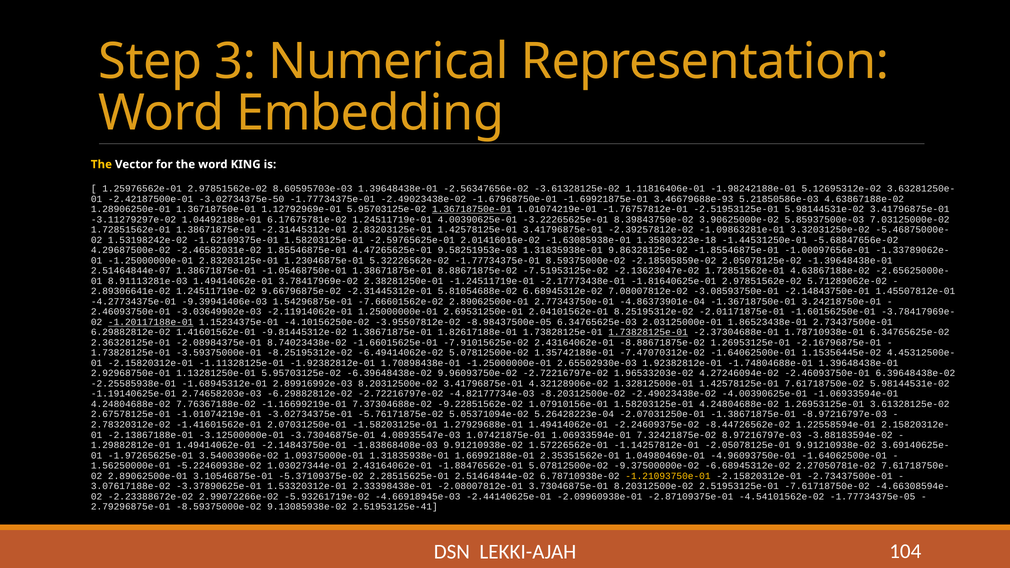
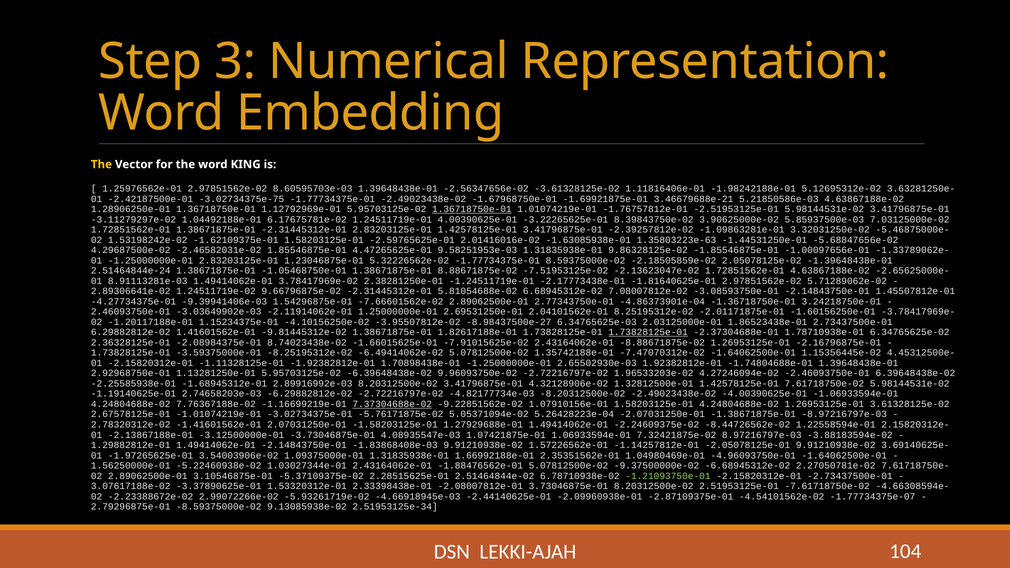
-3.02734375e-50: -3.02734375e-50 -> -3.02734375e-75 (242, 199)
3.46679688e-93: 3.46679688e-93 -> 3.46679688e-21 (694, 199)
1.35803223e-18: 1.35803223e-18 -> 1.35803223e-63 (676, 240)
2.51464844e-07: 2.51464844e-07 -> 2.51464844e-24 (131, 271)
-1.20117188e-01 underline: present -> none (151, 322)
-8.98437500e-05: -8.98437500e-05 -> -8.98437500e-27 (509, 322)
7.37304688e-02 underline: none -> present (392, 404)
-1.21093750e-01 colour: yellow -> light green (668, 476)
-1.77734375e-05: -1.77734375e-05 -> -1.77734375e-07 (873, 497)
2.51953125e-41: 2.51953125e-41 -> 2.51953125e-34 (395, 507)
